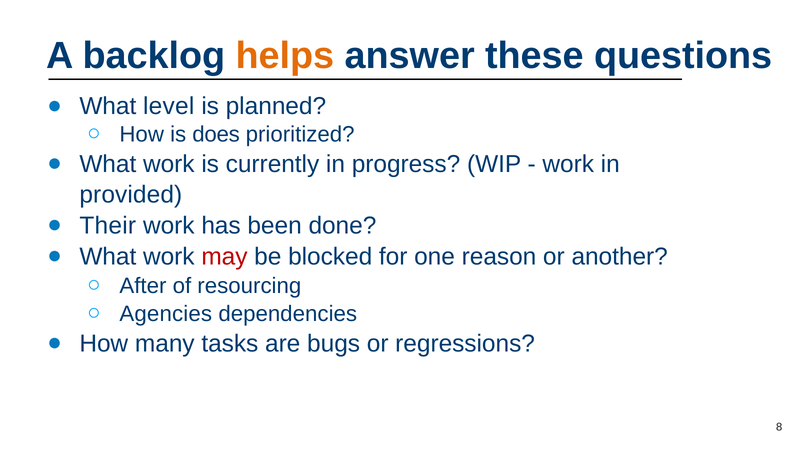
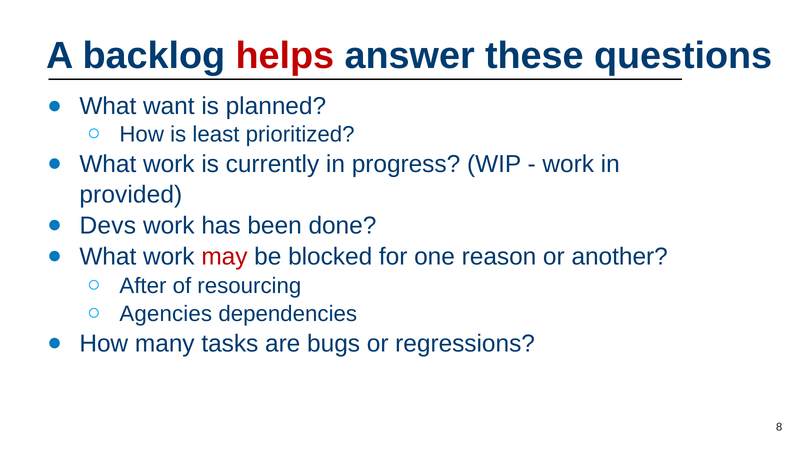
helps colour: orange -> red (285, 56)
level: level -> want (169, 106)
does: does -> least (216, 134)
Their: Their -> Devs (108, 225)
